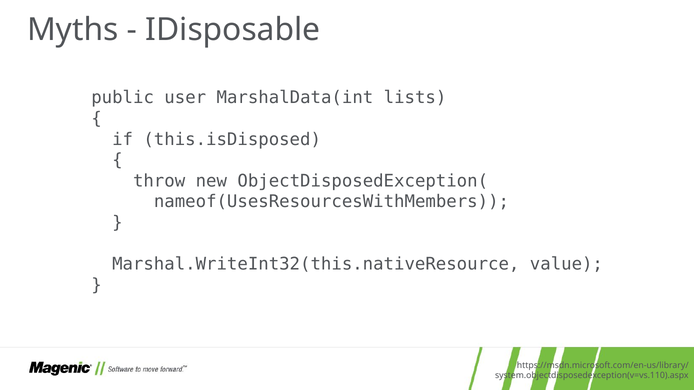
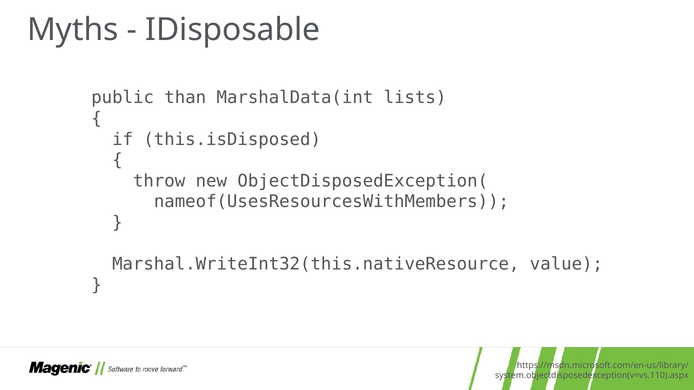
user: user -> than (185, 98)
